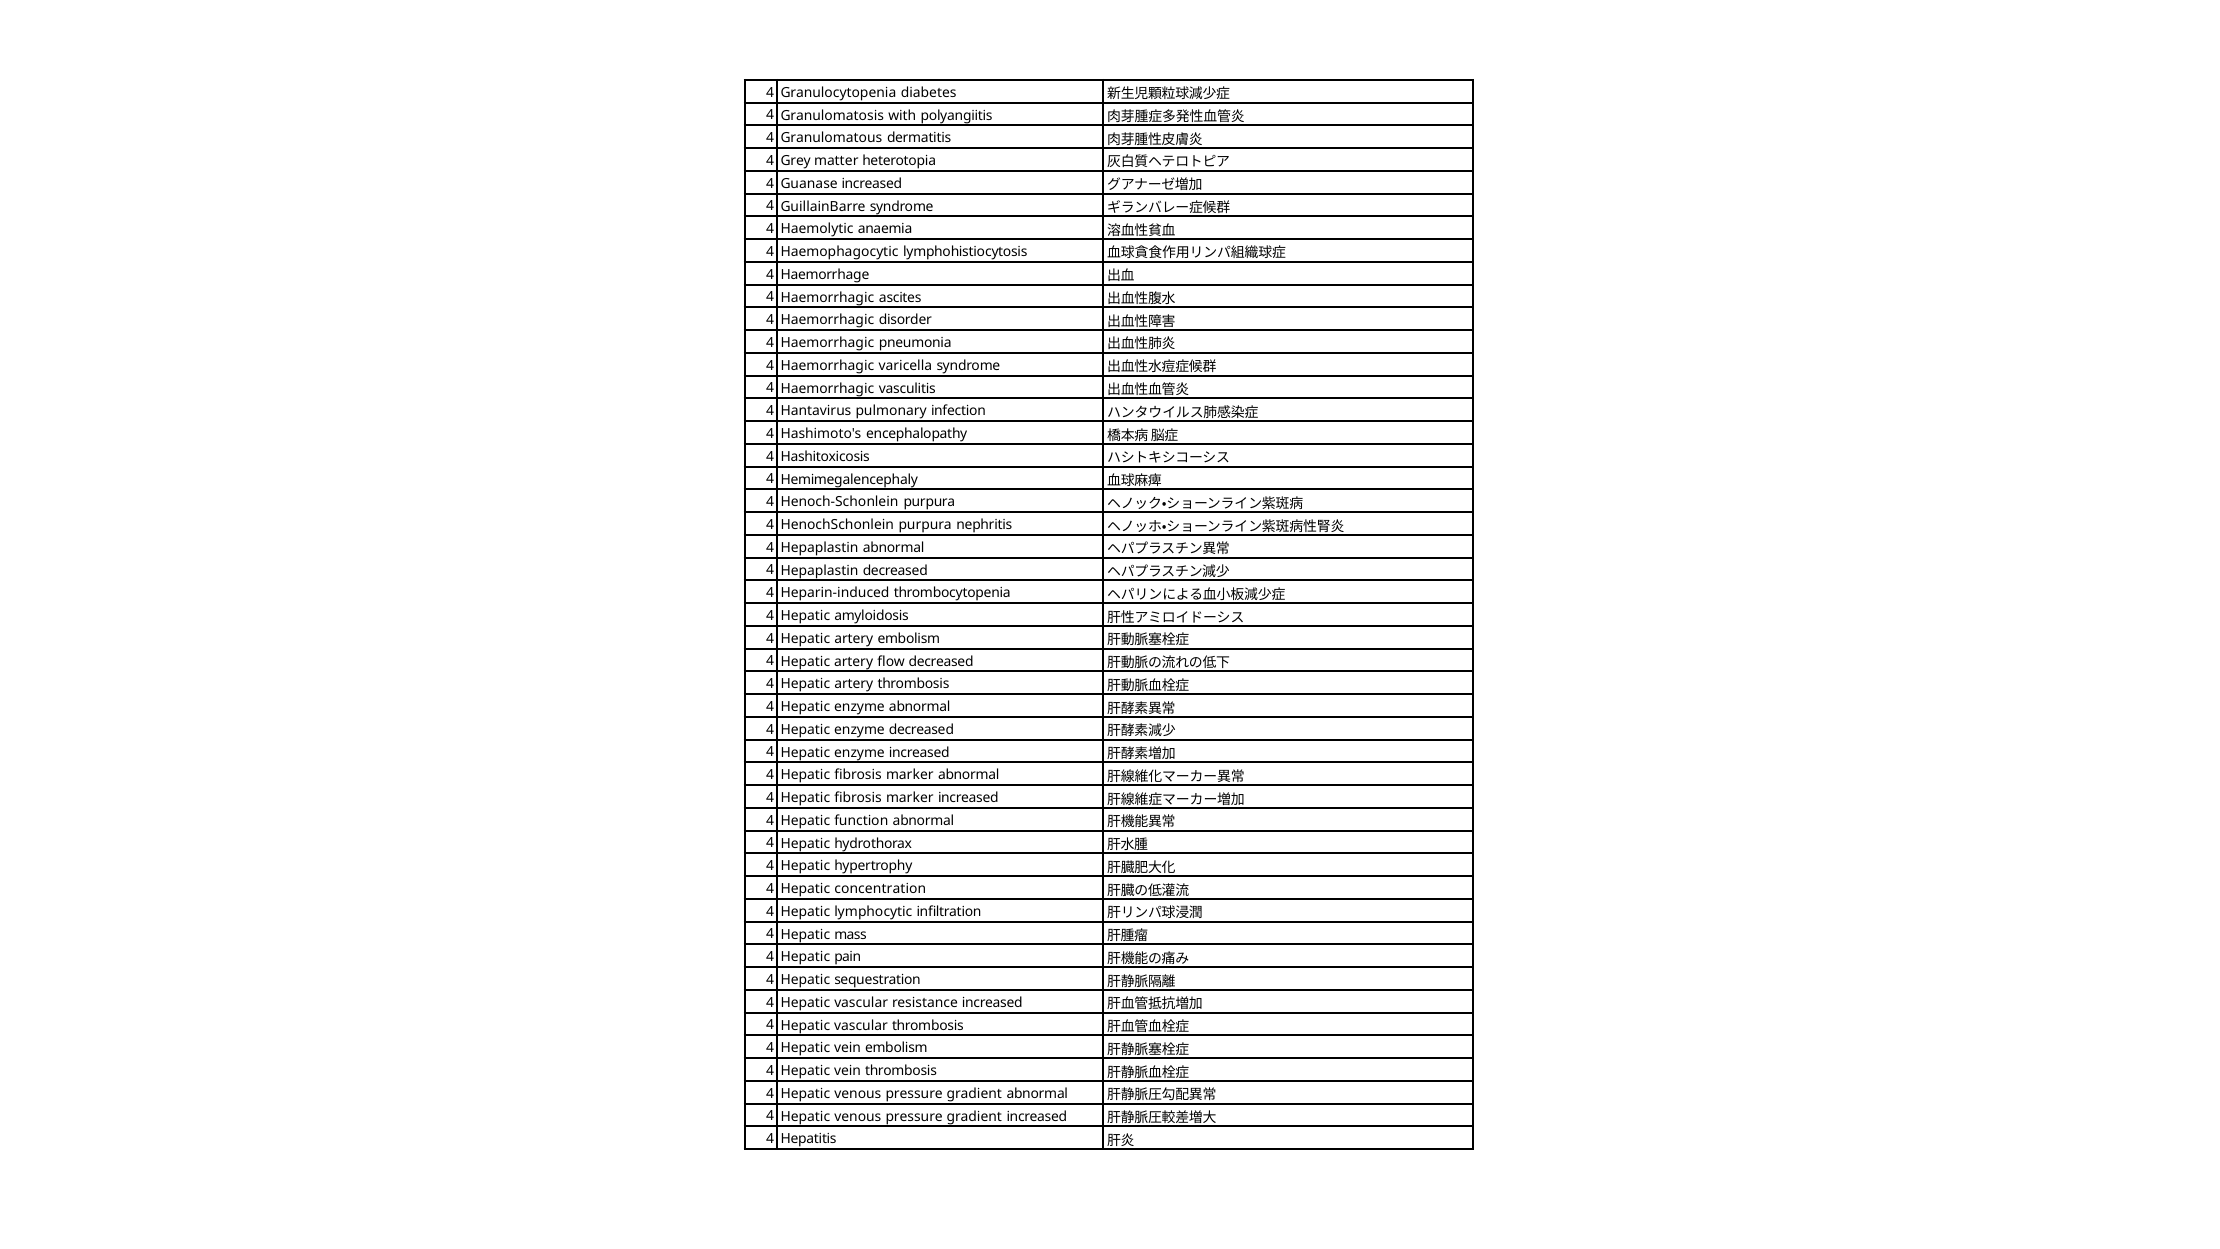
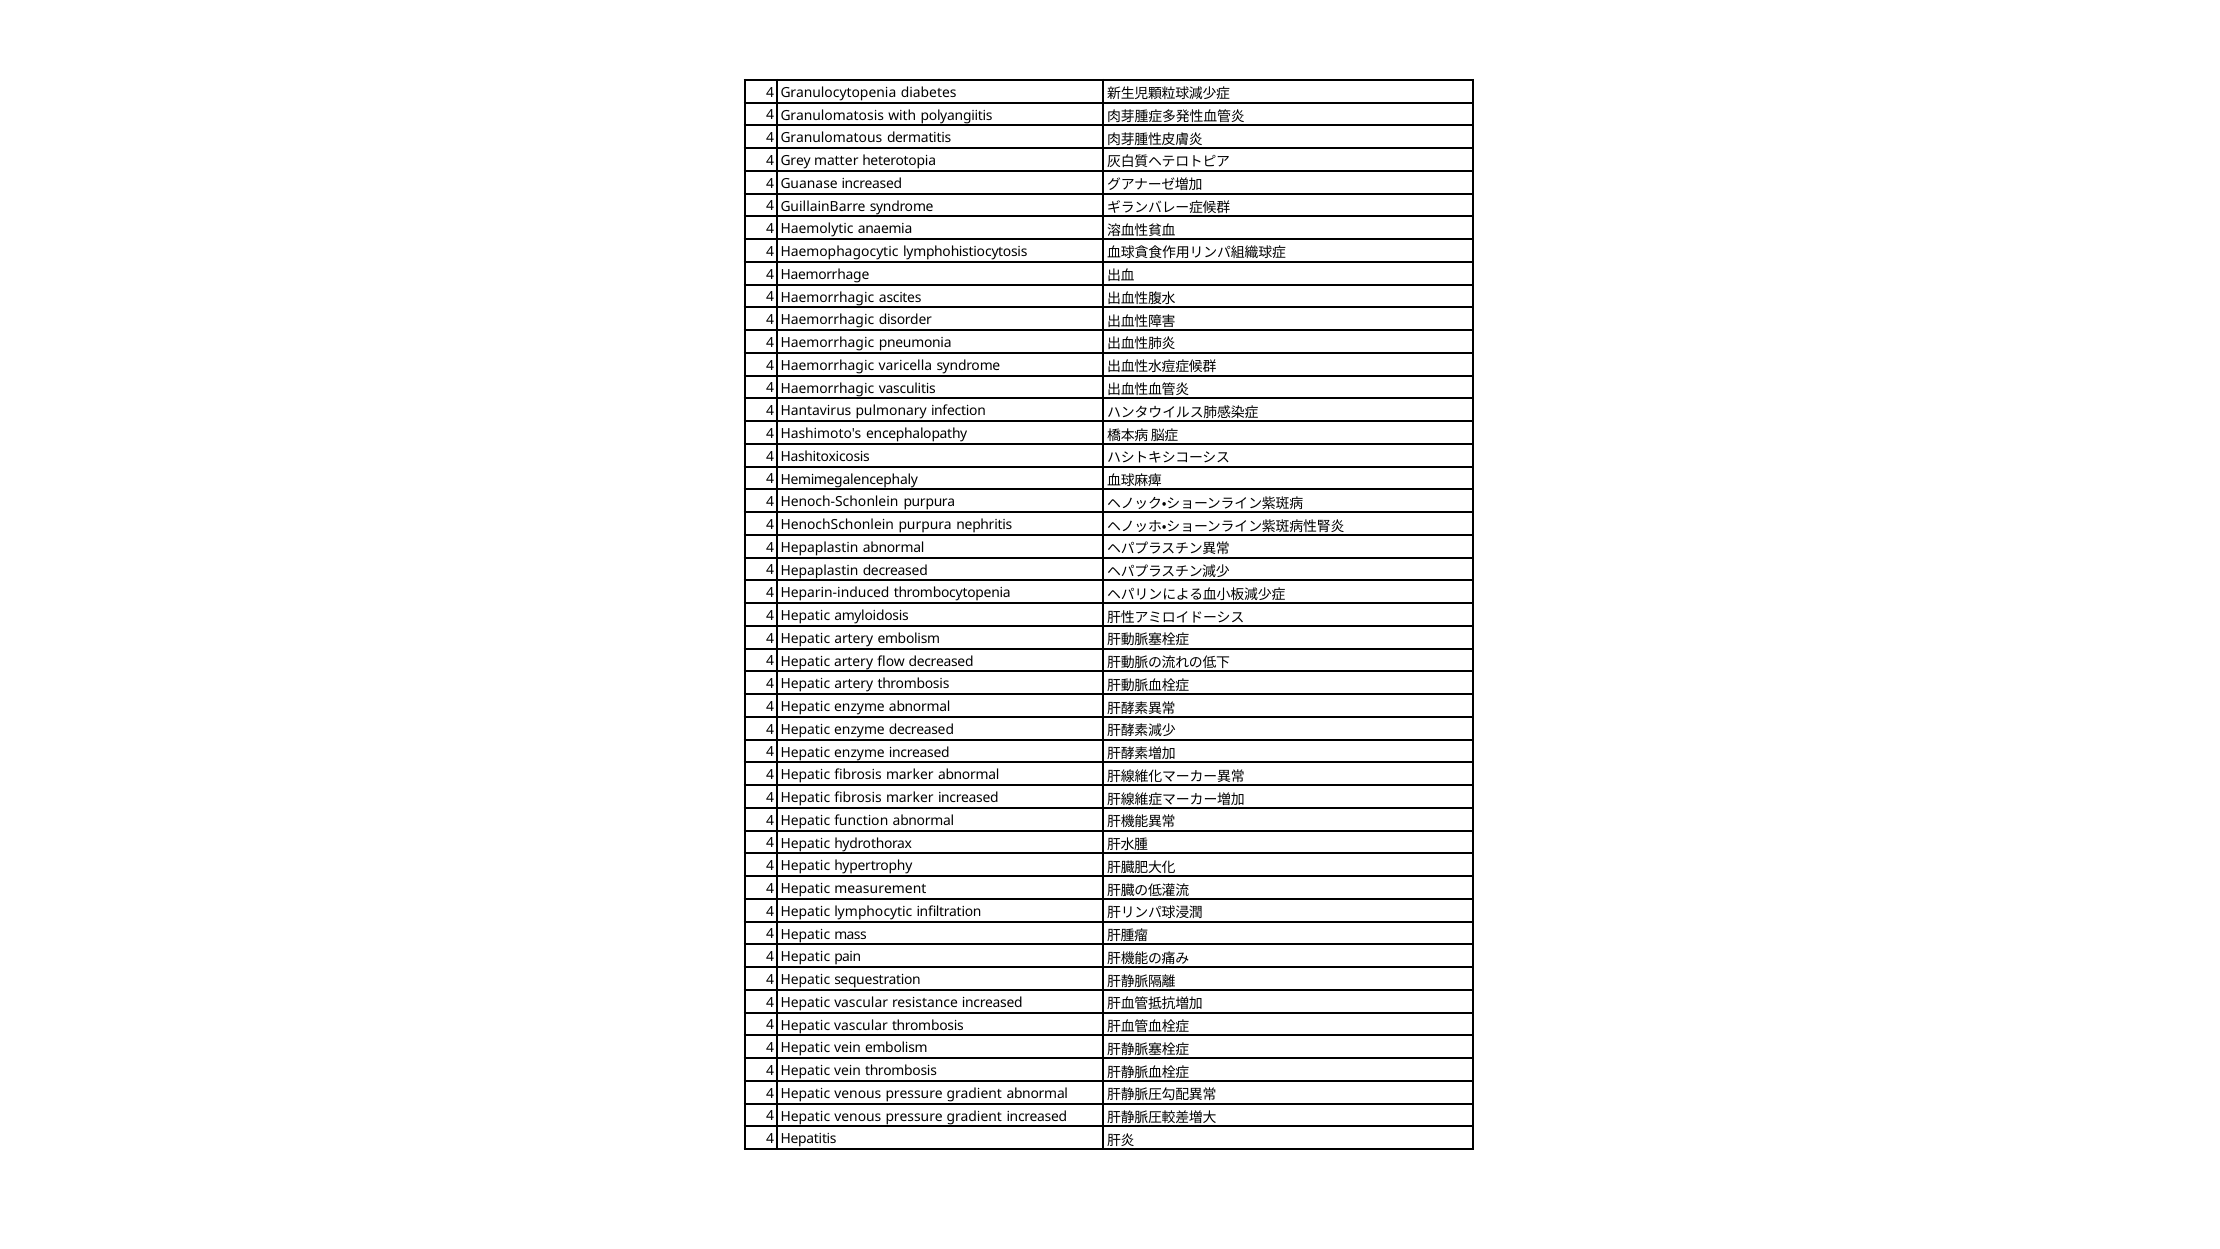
concentration: concentration -> measurement (880, 889)
